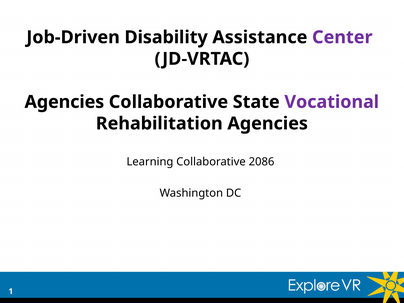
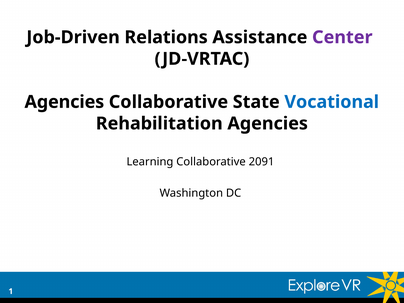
Disability: Disability -> Relations (166, 37)
Vocational colour: purple -> blue (332, 102)
2086: 2086 -> 2091 (262, 162)
